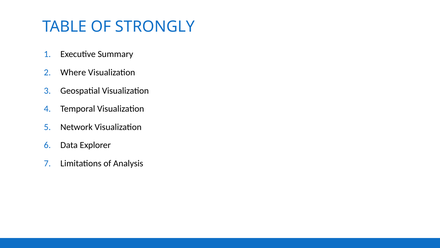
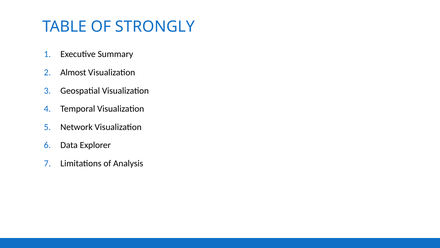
Where: Where -> Almost (73, 72)
